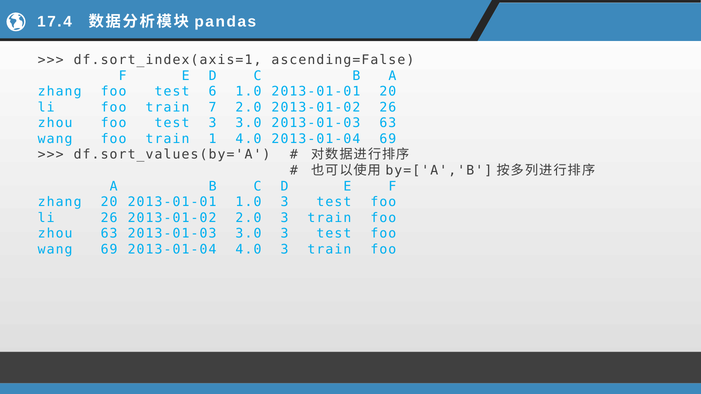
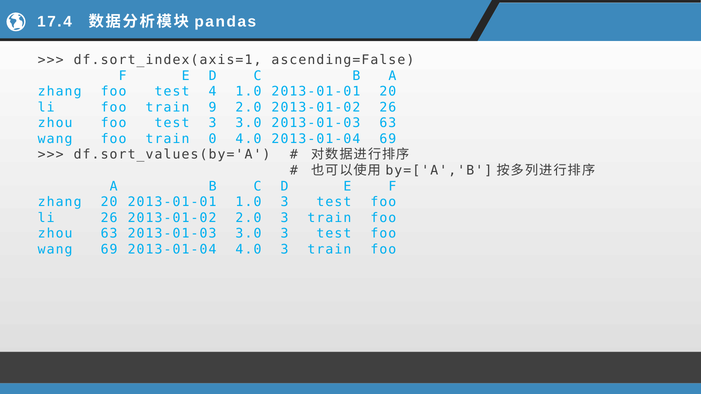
6: 6 -> 4 (212, 92)
7: 7 -> 9 (212, 107)
1: 1 -> 0 (212, 139)
